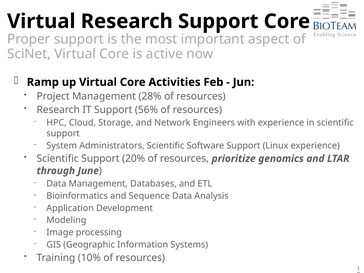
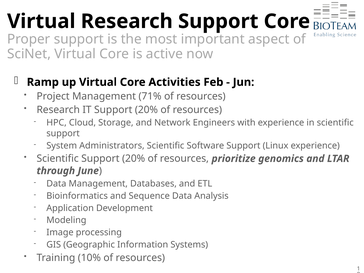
28%: 28% -> 71% (150, 96)
IT Support 56%: 56% -> 20% (146, 110)
